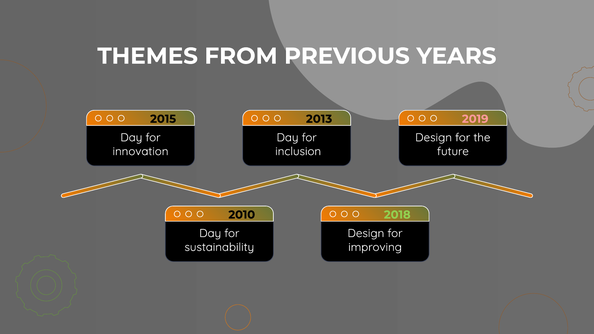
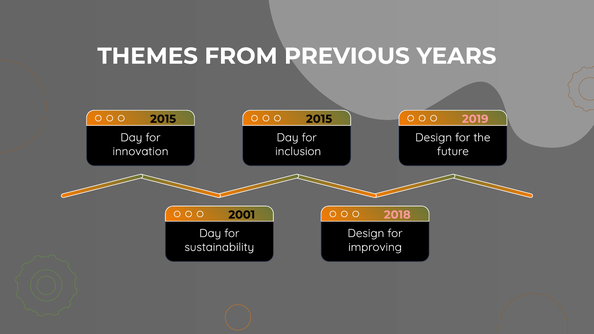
2013: 2013 -> 2015 (319, 119)
2010: 2010 -> 2001 (242, 215)
2018 colour: light green -> pink (397, 215)
